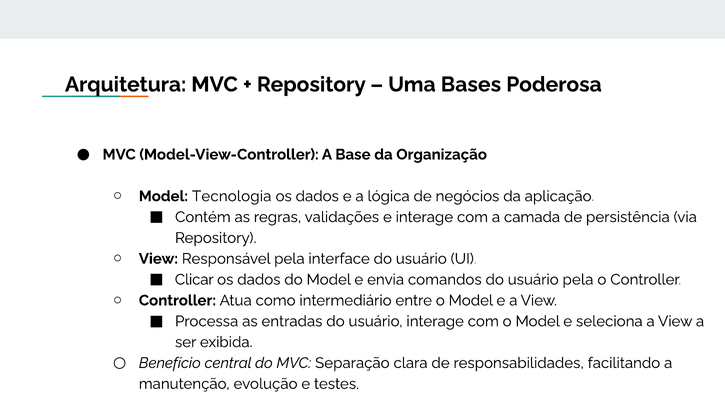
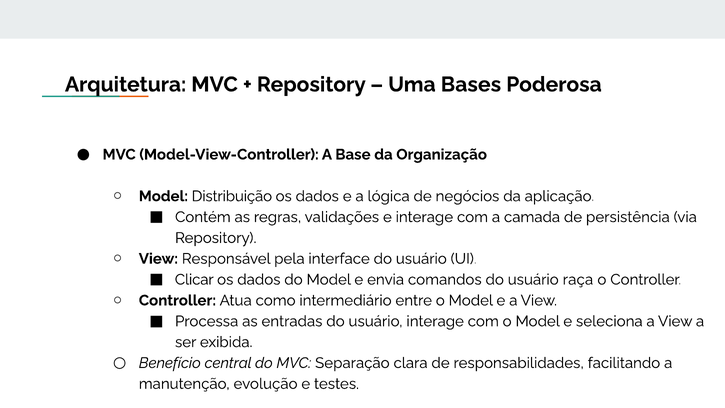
Tecnologia: Tecnologia -> Distribuição (232, 196)
usuário pela: pela -> raça (578, 279)
